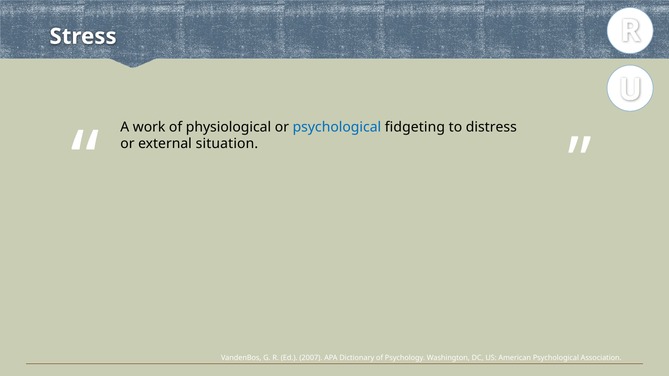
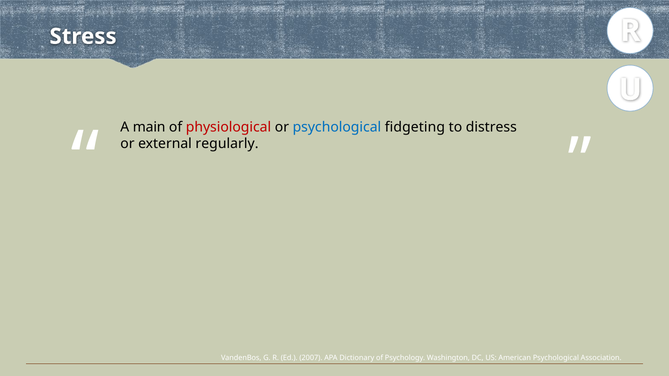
work: work -> main (149, 127)
physiological colour: black -> red (228, 127)
situation: situation -> regularly (227, 144)
